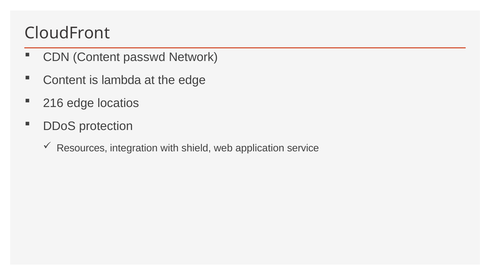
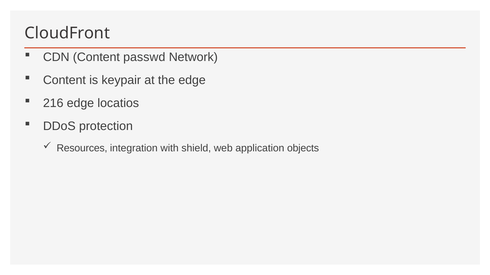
lambda: lambda -> keypair (121, 80)
service: service -> objects (303, 148)
